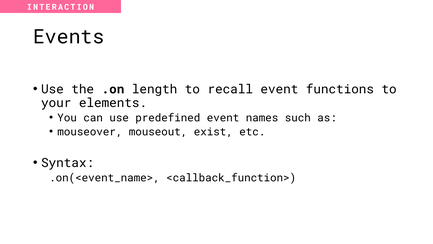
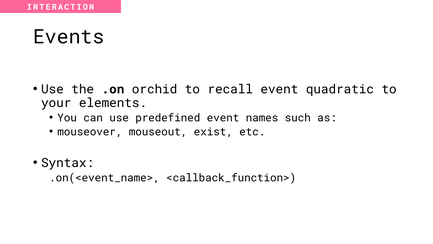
length: length -> orchid (155, 89)
functions: functions -> quadratic (340, 89)
